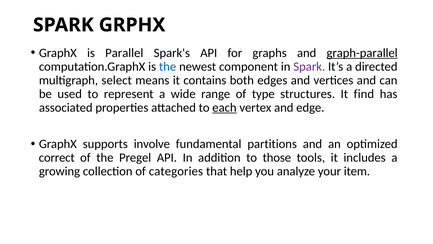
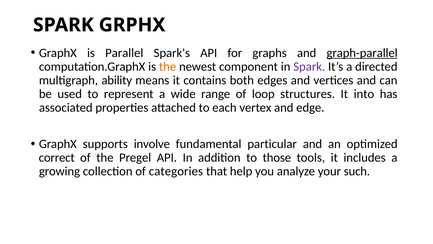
the colour: blue -> orange (168, 67)
select: select -> ability (117, 80)
type: type -> loop (263, 94)
find: find -> into (364, 94)
each underline: present -> none (224, 107)
partitions: partitions -> particular (272, 144)
item: item -> such (357, 171)
